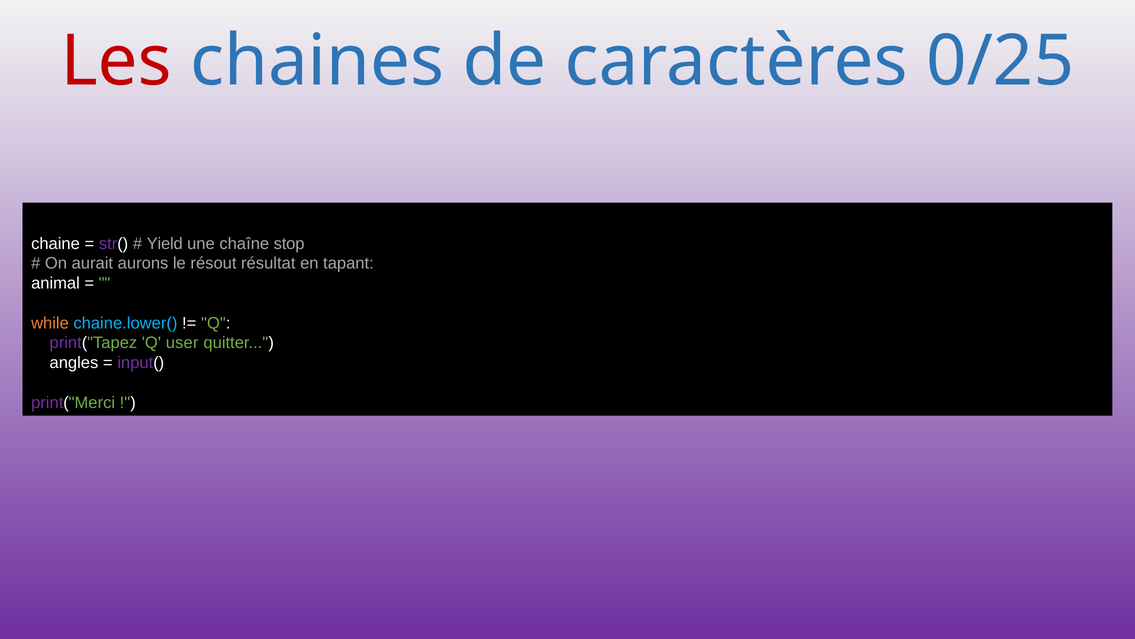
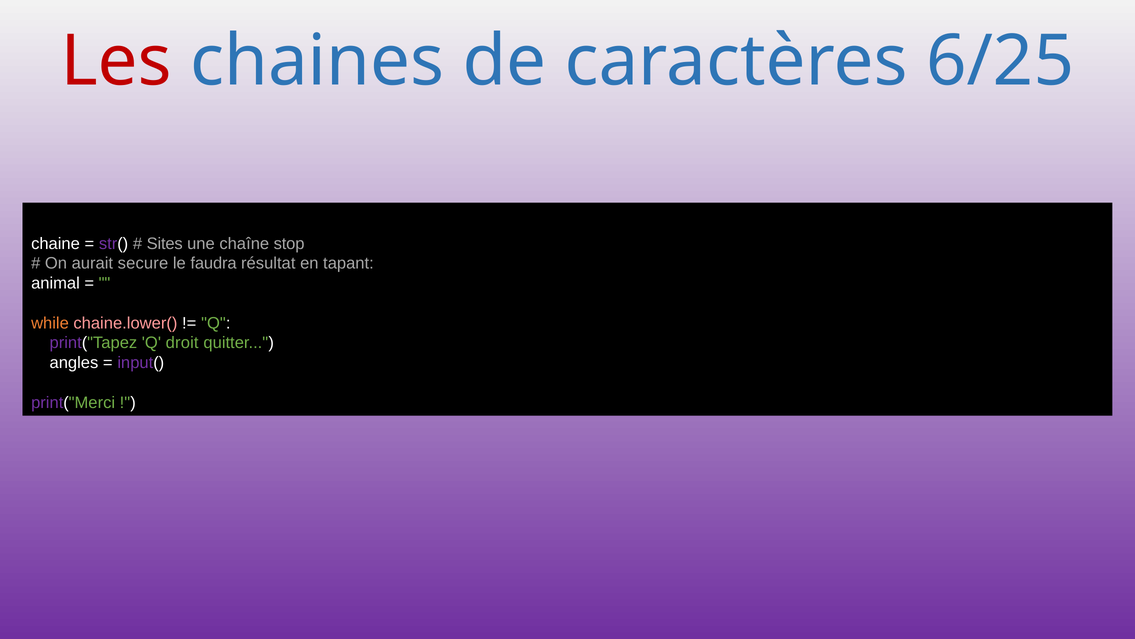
0/25: 0/25 -> 6/25 (1000, 61)
Yield: Yield -> Sites (165, 243)
aurons: aurons -> secure (143, 263)
résout: résout -> faudra (214, 263)
chaine.lower( colour: light blue -> pink (125, 323)
user: user -> droit (182, 343)
